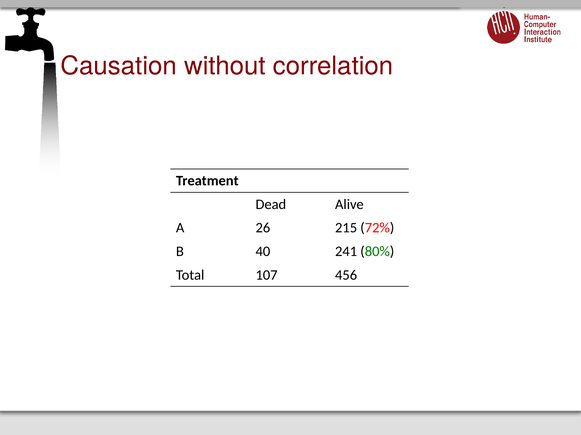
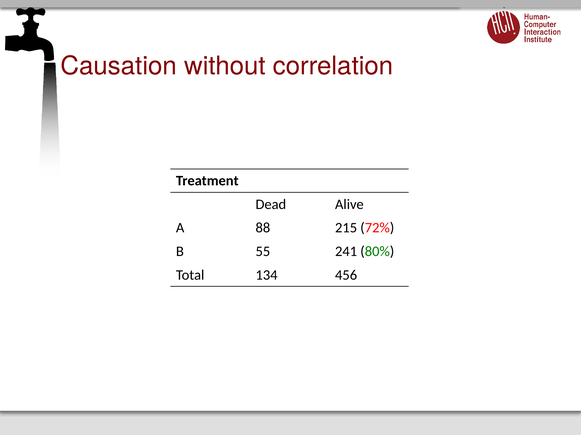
26: 26 -> 88 (263, 228)
40: 40 -> 55 (263, 252)
107: 107 -> 134 (267, 275)
